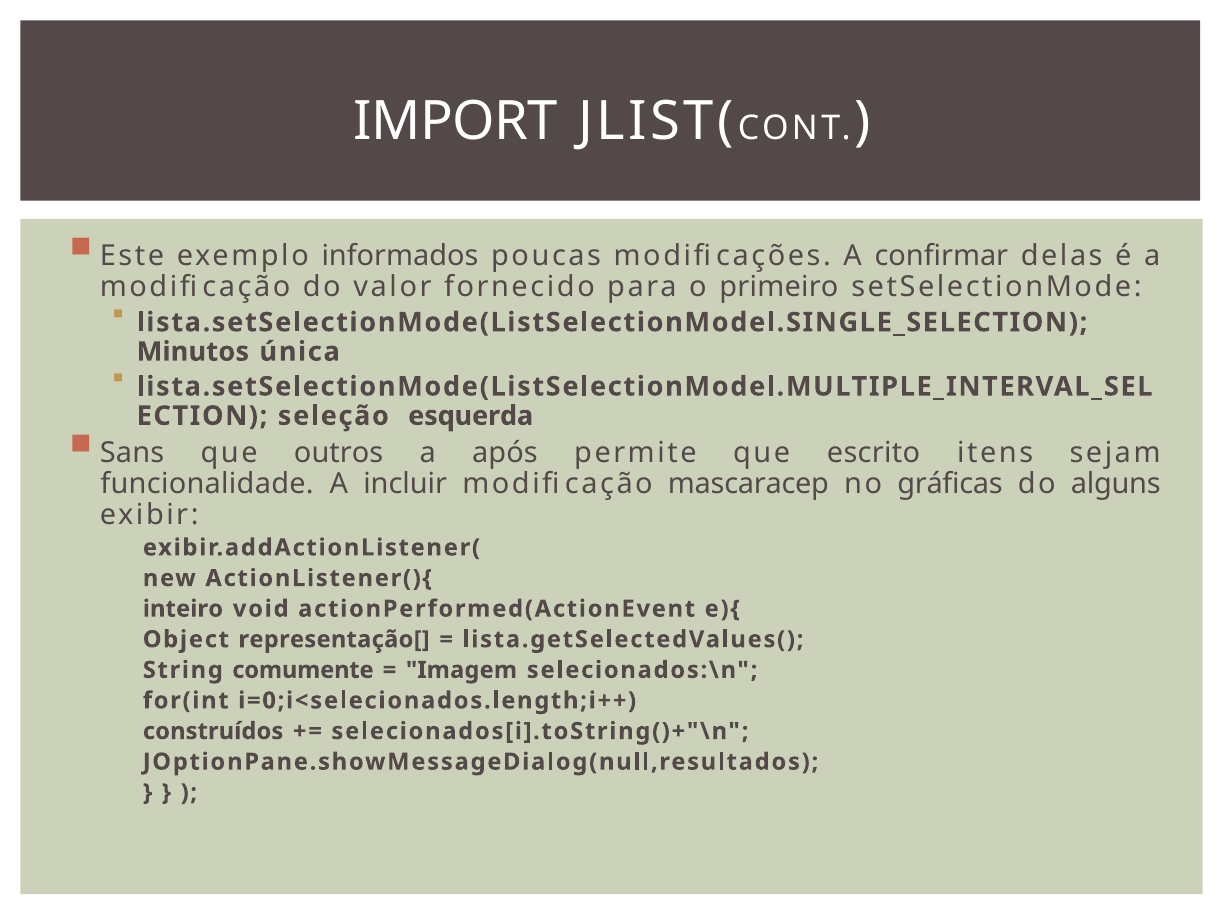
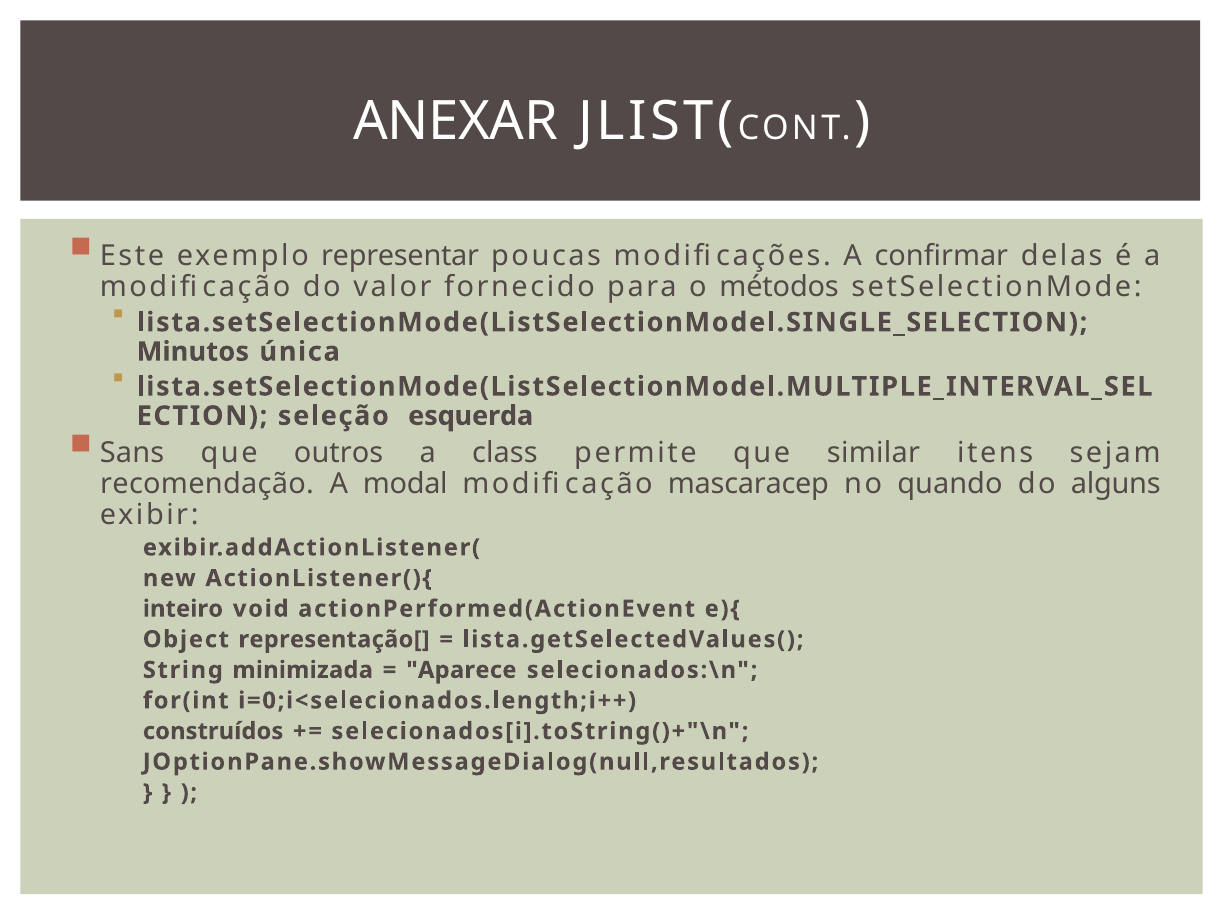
IMPORT: IMPORT -> ANEXAR (456, 122)
informados: informados -> representar (400, 256)
primeiro: primeiro -> métodos (779, 287)
após: após -> class (505, 452)
escrito: escrito -> similar (873, 452)
funcionalidade: funcionalidade -> recomendação (207, 484)
incluir: incluir -> modal (405, 484)
gráficas: gráficas -> quando (950, 484)
comumente: comumente -> minimizada (303, 670)
Imagem: Imagem -> Aparece (461, 670)
